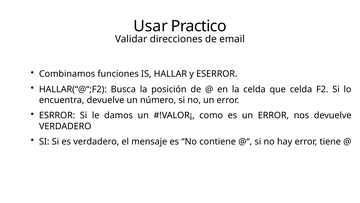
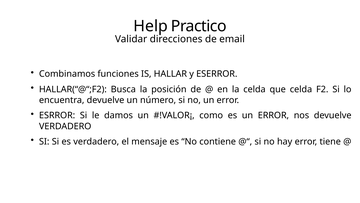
Usar: Usar -> Help (151, 26)
